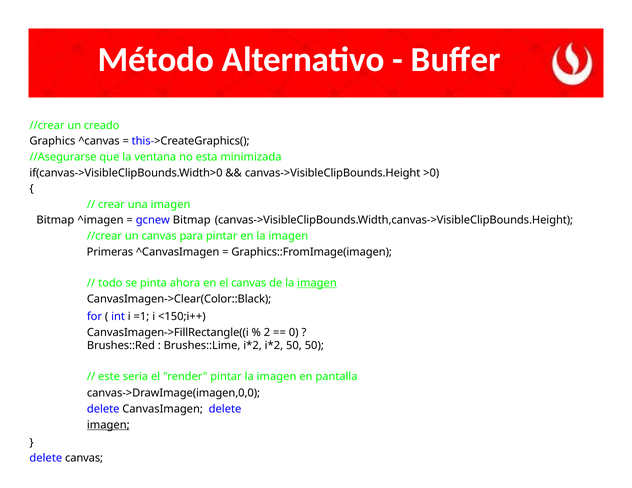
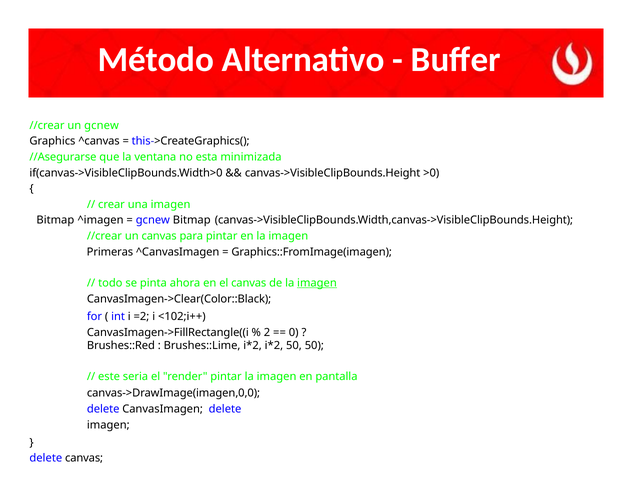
un creado: creado -> gcnew (102, 126)
=1: =1 -> =2 (141, 317)
<150;i++: <150;i++ -> <102;i++ (182, 317)
imagen underline: present -> none (108, 425)
